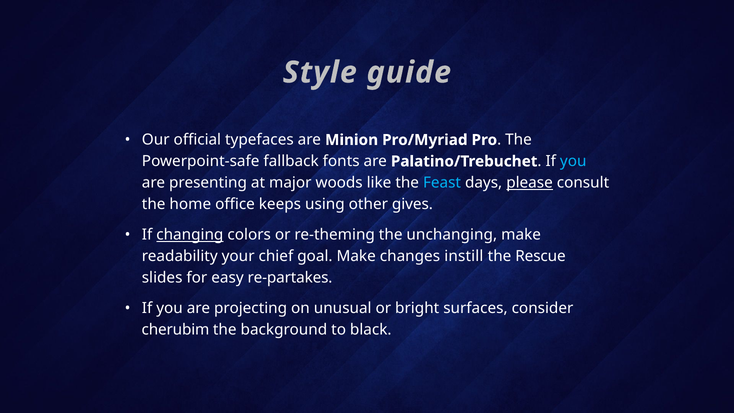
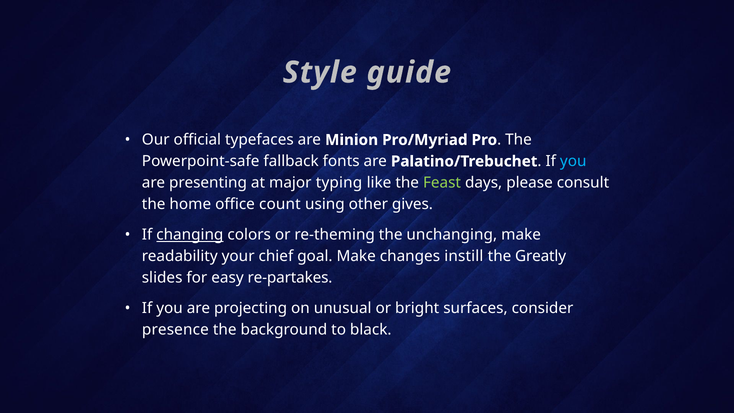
woods: woods -> typing (339, 183)
Feast colour: light blue -> light green (442, 183)
please underline: present -> none (530, 183)
keeps: keeps -> count (280, 204)
Rescue: Rescue -> Greatly (541, 256)
cherubim: cherubim -> presence (175, 330)
